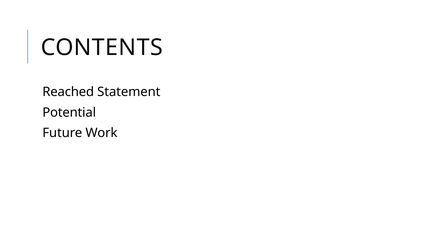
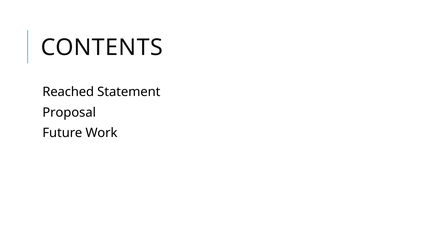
Potential: Potential -> Proposal (69, 113)
